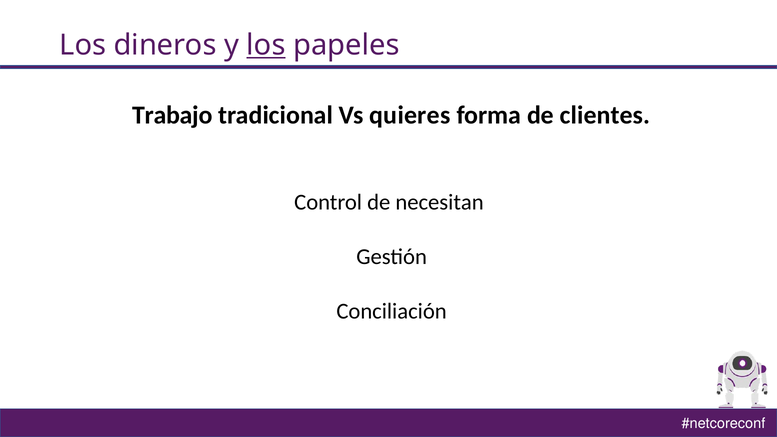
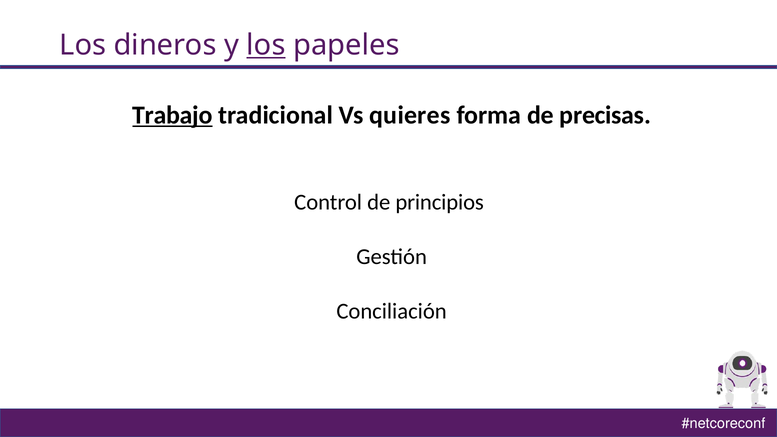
Trabajo underline: none -> present (172, 115)
clientes: clientes -> precisas (605, 115)
necesitan: necesitan -> principios (440, 202)
